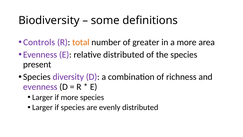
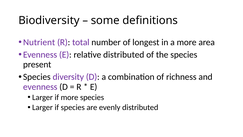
Controls: Controls -> Nutrient (39, 42)
total colour: orange -> purple (81, 42)
greater: greater -> longest (146, 42)
